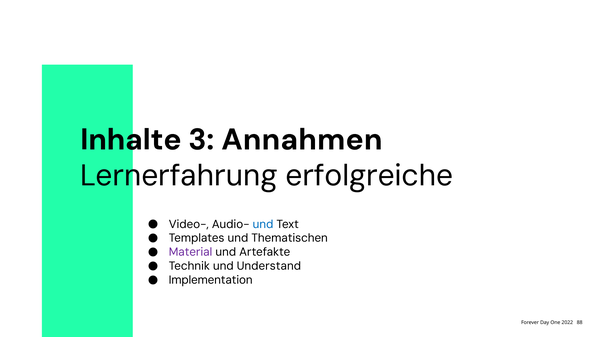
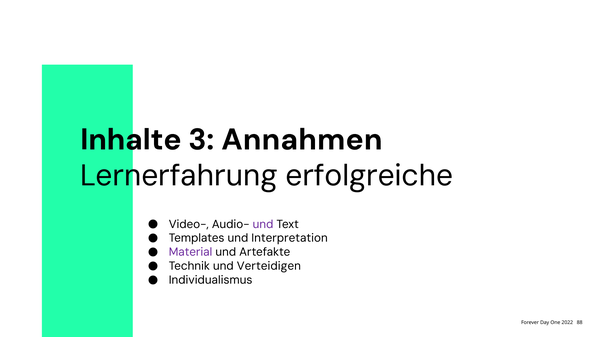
und colour: blue -> purple (263, 224)
Thematischen: Thematischen -> Interpretation (290, 238)
Understand: Understand -> Verteidigen (269, 266)
Implementation: Implementation -> Individualismus (211, 280)
